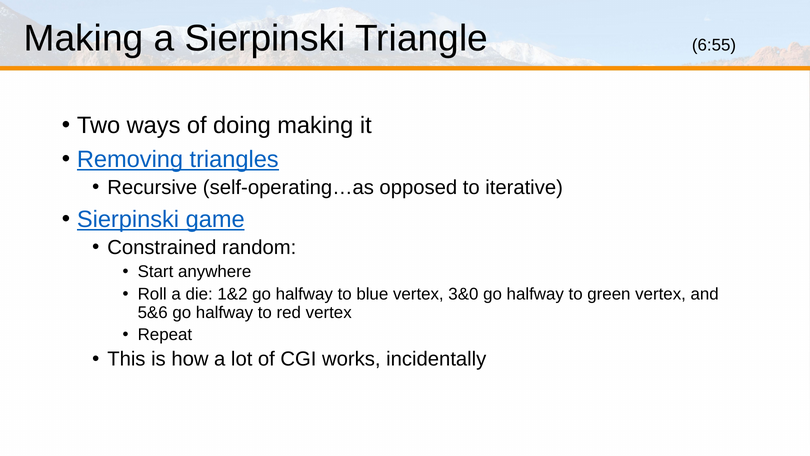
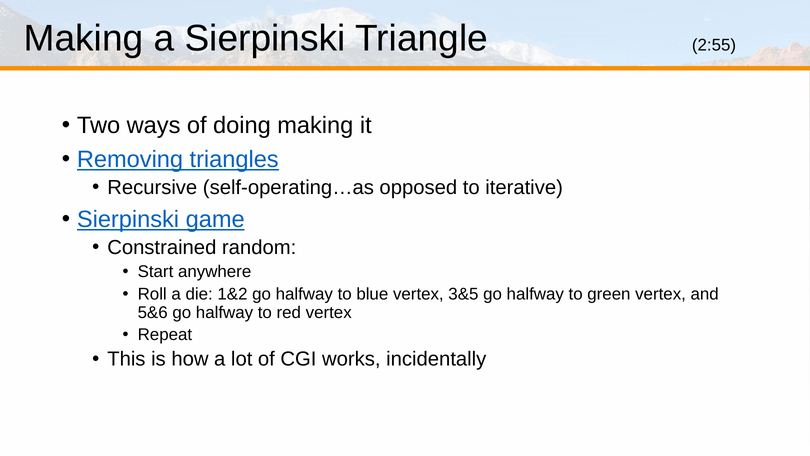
6:55: 6:55 -> 2:55 (714, 45)
3&0: 3&0 -> 3&5 (463, 294)
